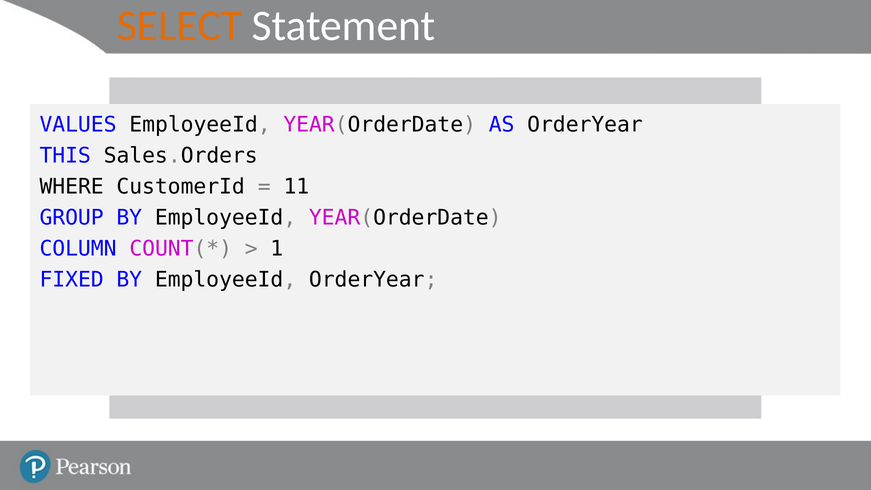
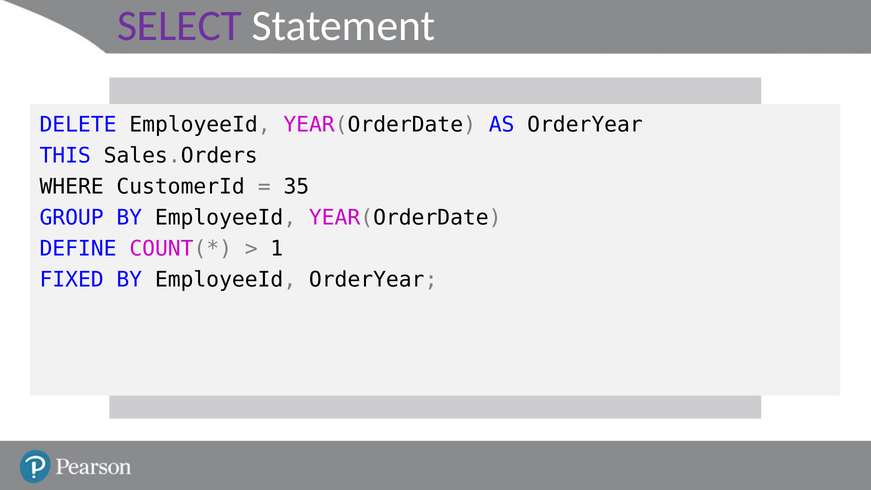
SELECT colour: orange -> purple (179, 26)
VALUES: VALUES -> DELETE (78, 125)
11: 11 -> 35 (296, 187)
COLUMN: COLUMN -> DEFINE (78, 249)
